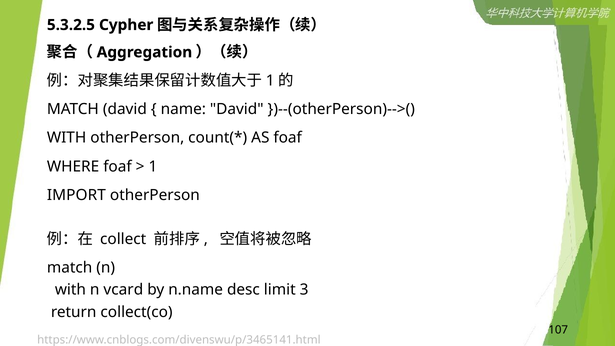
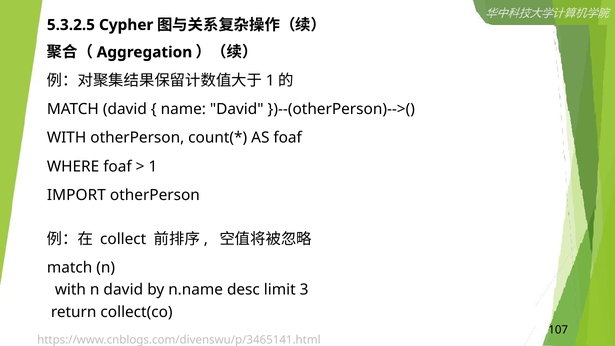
n vcard: vcard -> david (123, 290)
